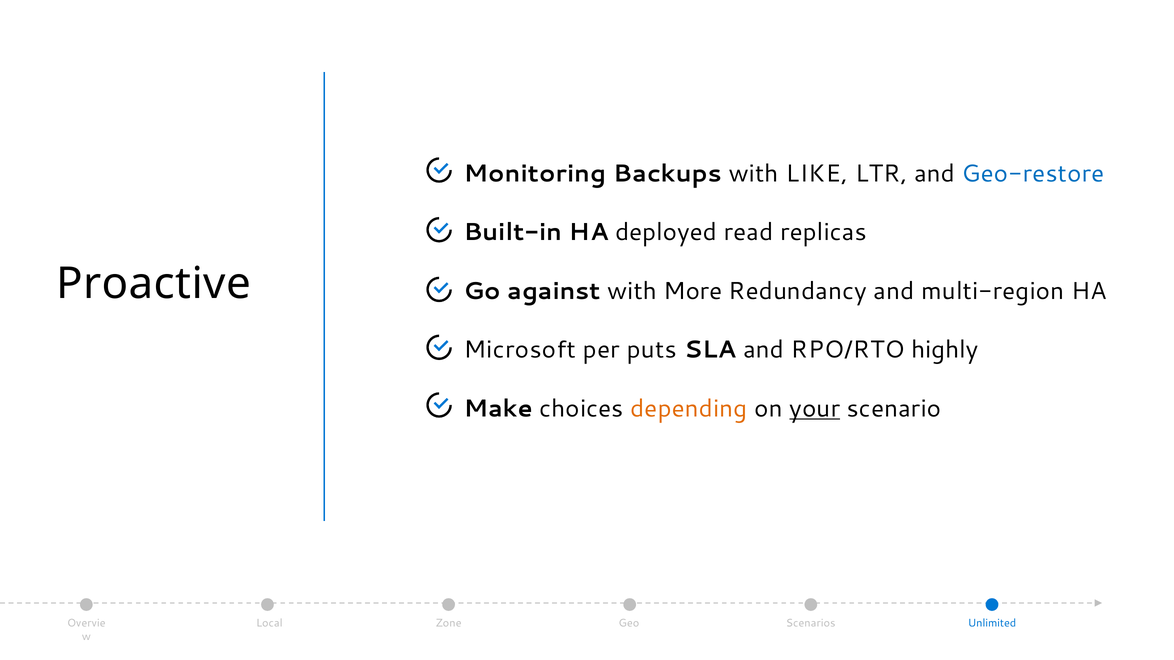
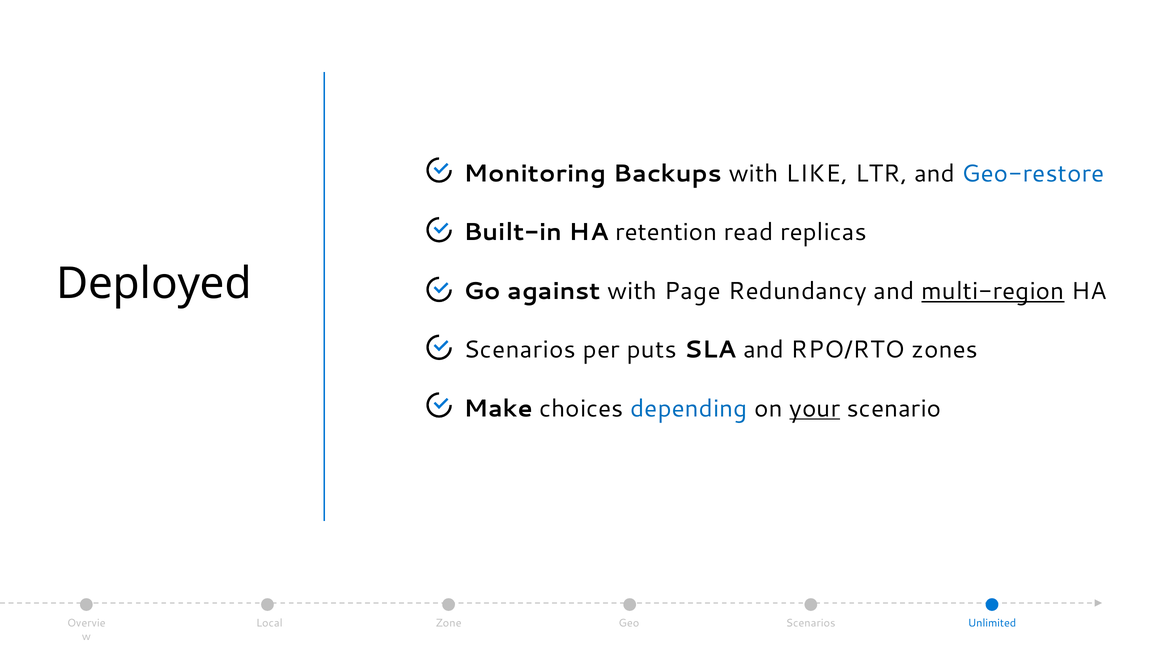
deployed: deployed -> retention (666, 233)
Proactive: Proactive -> Deployed (154, 284)
More: More -> Page (693, 291)
multi-region underline: none -> present (993, 291)
Microsoft: Microsoft -> Scenarios (520, 350)
highly: highly -> zones (945, 350)
depending colour: orange -> blue (689, 409)
